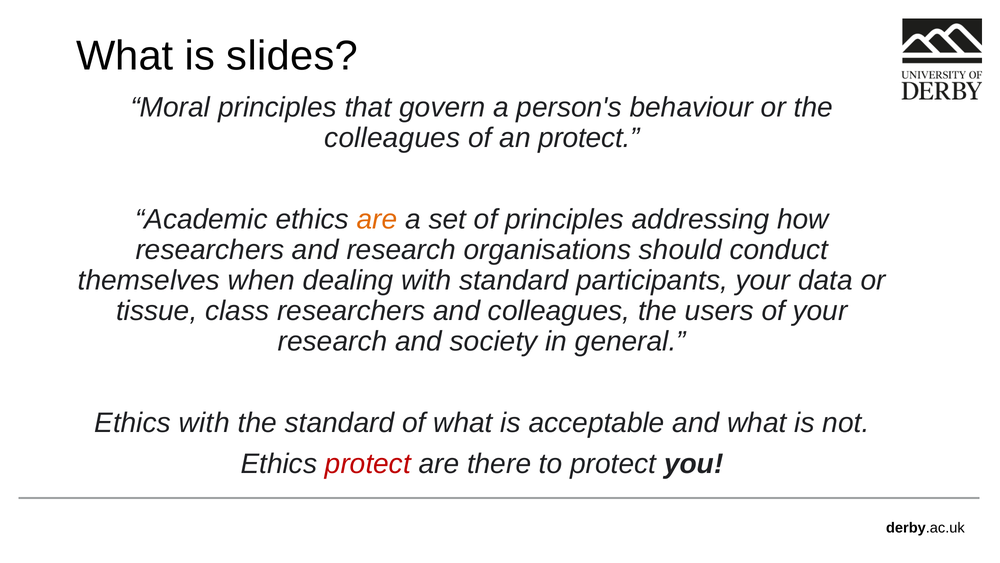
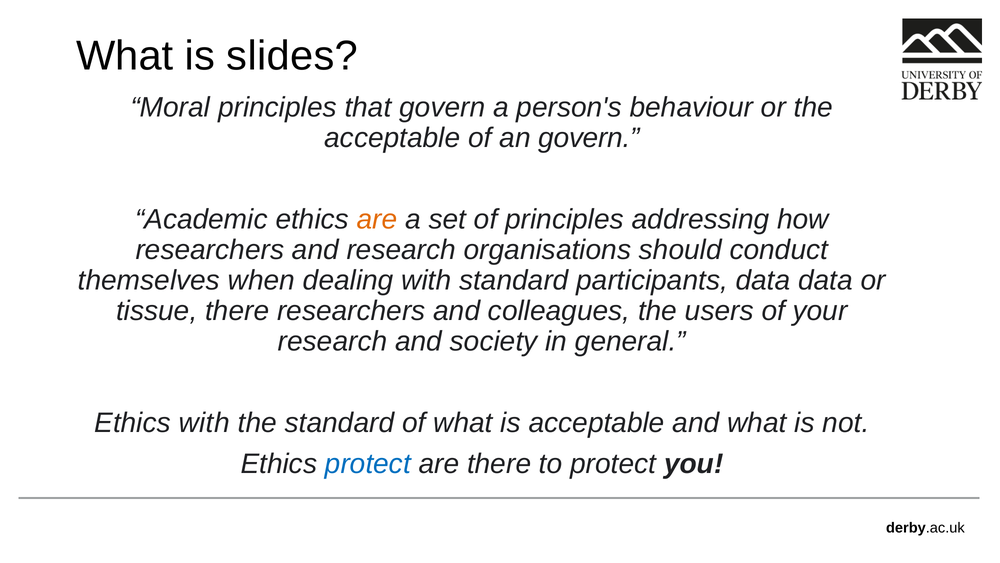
colleagues: colleagues -> acceptable (392, 138)
an protect: protect -> govern (589, 138)
participants your: your -> data (763, 280)
tissue class: class -> there (237, 311)
protect colour: red -> blue (368, 464)
